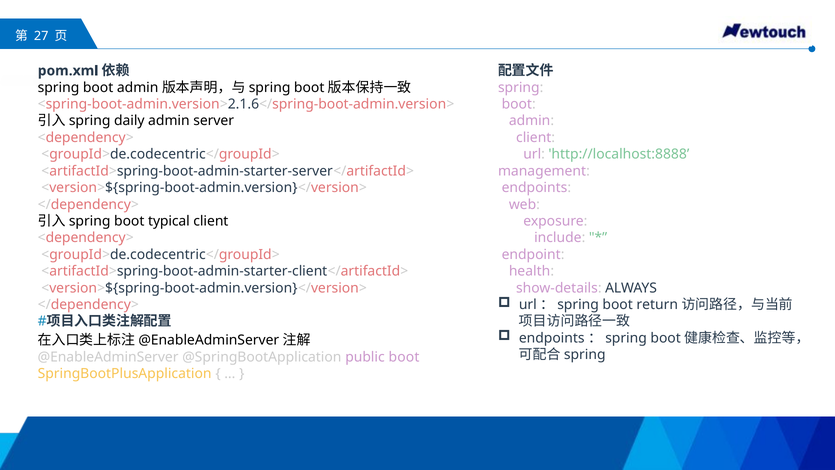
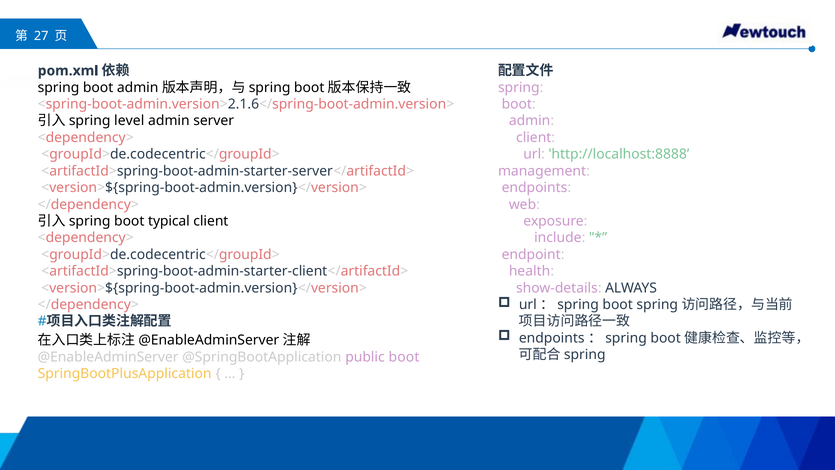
daily: daily -> level (129, 121)
boot return: return -> spring (657, 304)
